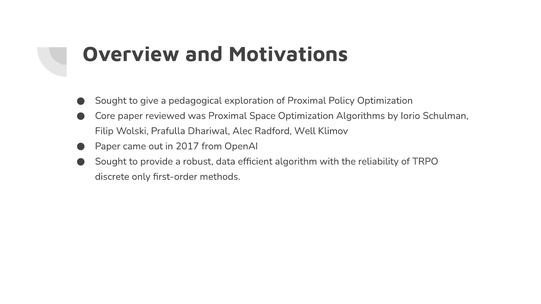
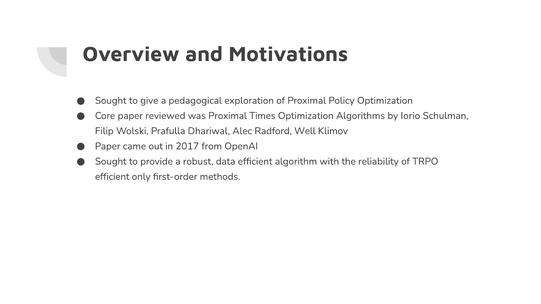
Space: Space -> Times (262, 116)
discrete: discrete -> efficient (112, 177)
